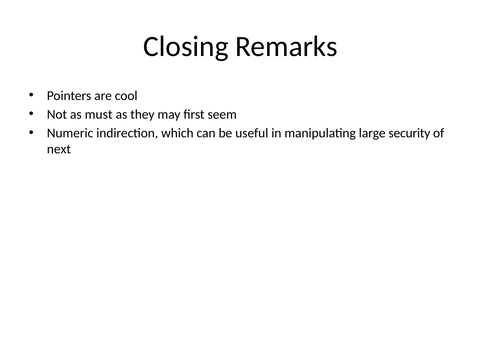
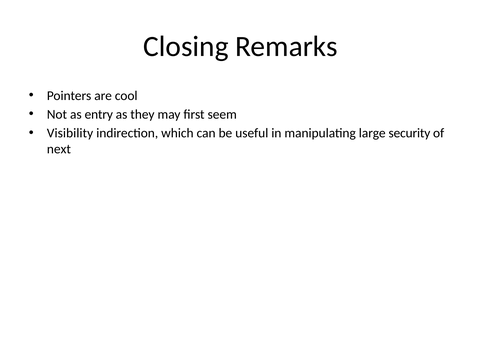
must: must -> entry (99, 114)
Numeric: Numeric -> Visibility (70, 133)
